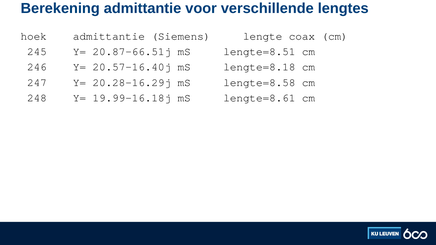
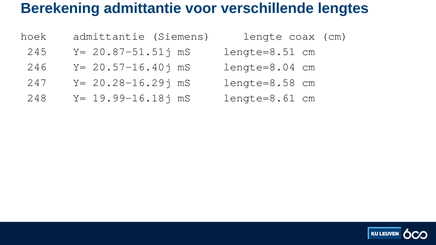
20.87-66.51j: 20.87-66.51j -> 20.87-51.51j (132, 52)
lengte=8.18: lengte=8.18 -> lengte=8.04 (259, 67)
